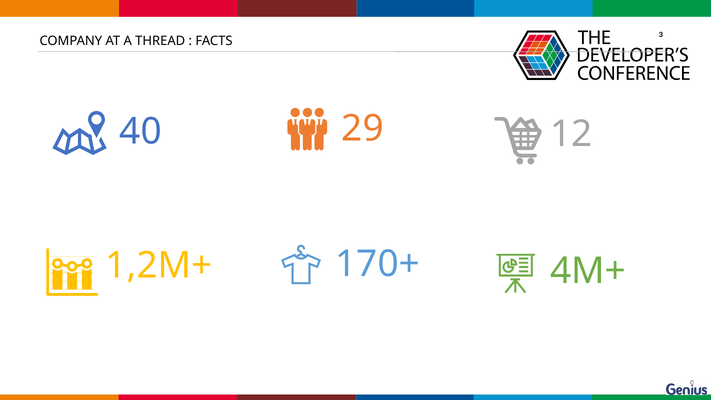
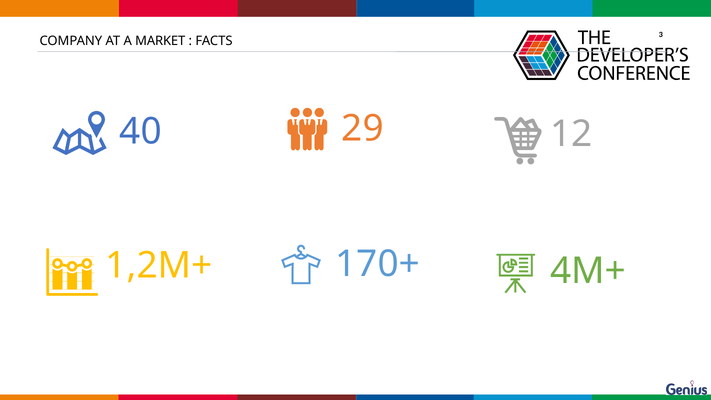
THREAD: THREAD -> MARKET (160, 41)
